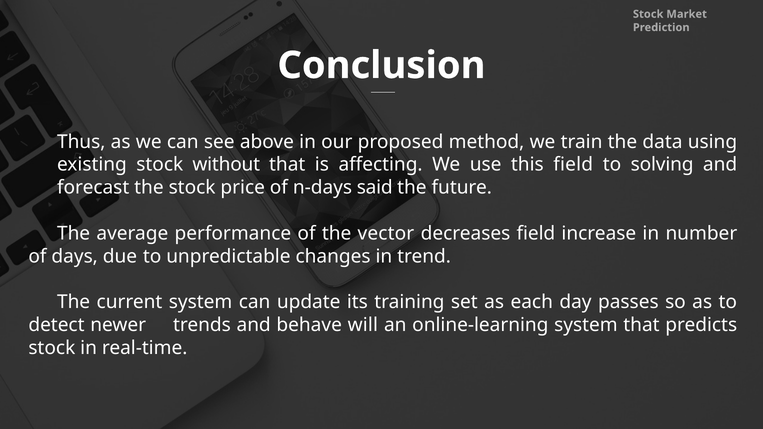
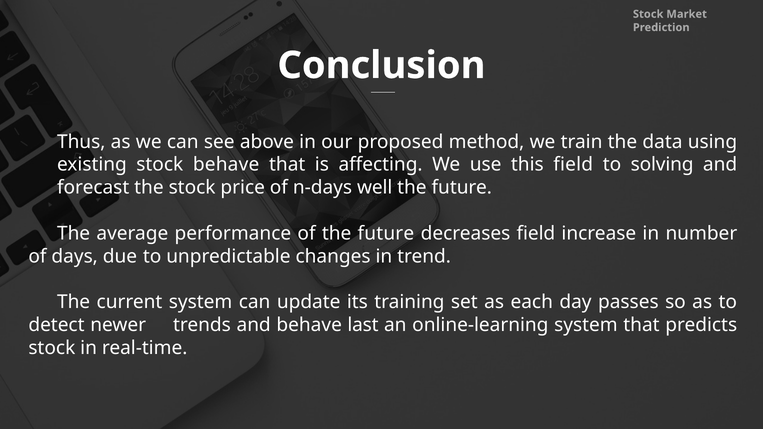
stock without: without -> behave (226, 165)
said: said -> well (375, 188)
of the vector: vector -> future (386, 233)
will: will -> last (363, 325)
